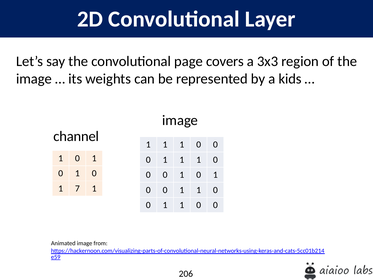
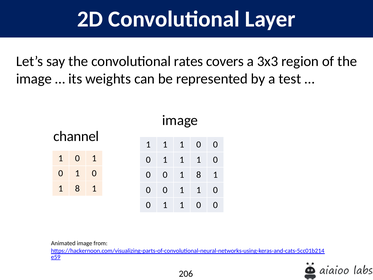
page: page -> rates (189, 61)
kids: kids -> test (290, 79)
0 0 1 0: 0 -> 8 (199, 175)
7: 7 -> 8 (77, 188)
